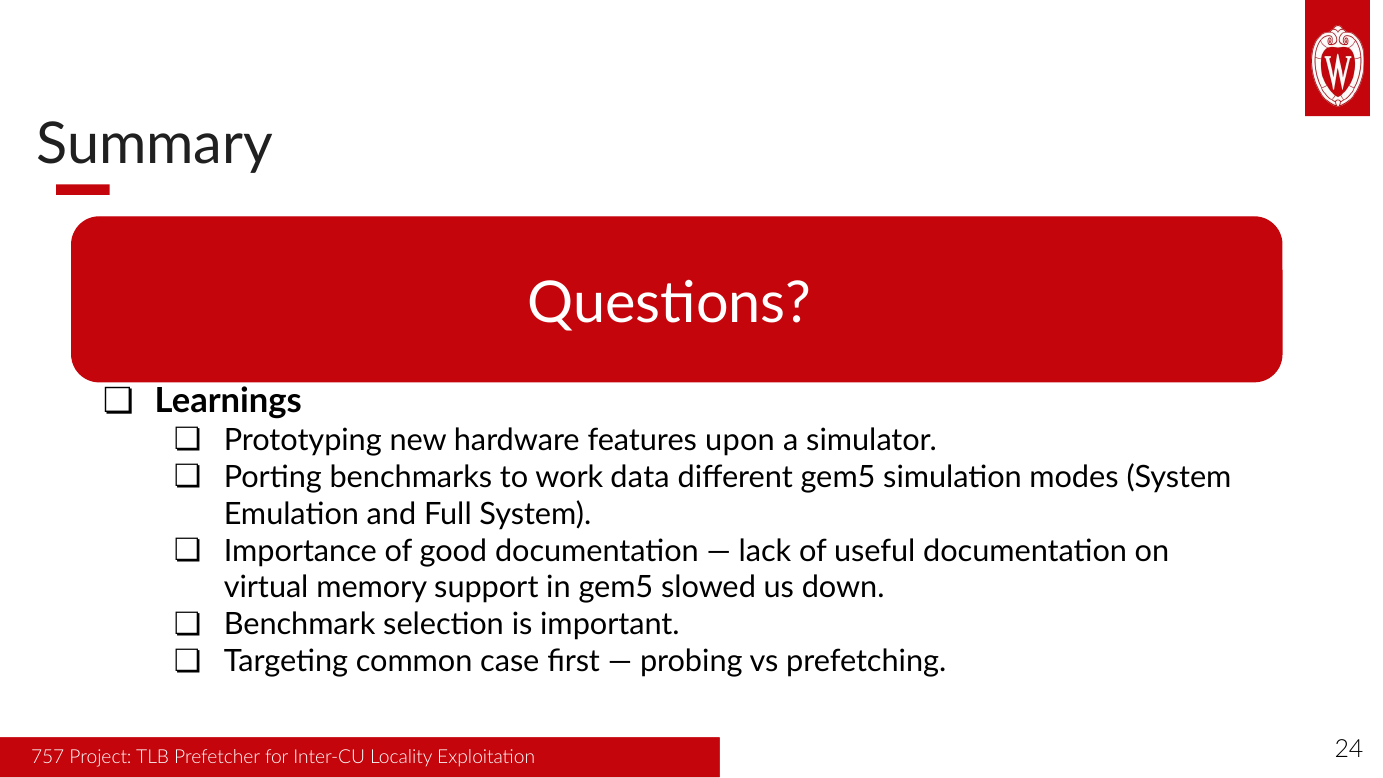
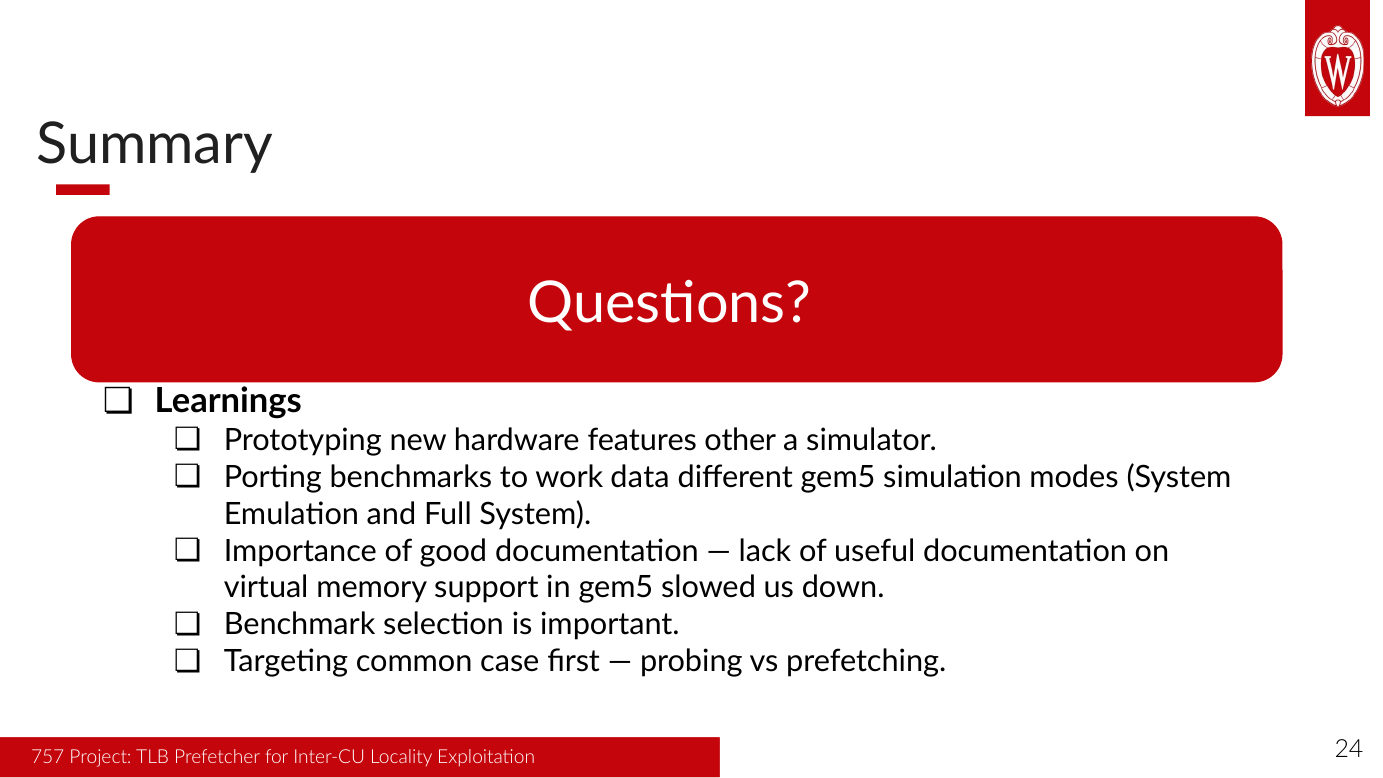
upon: upon -> other (740, 440)
